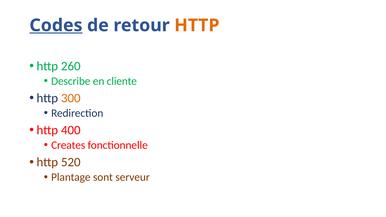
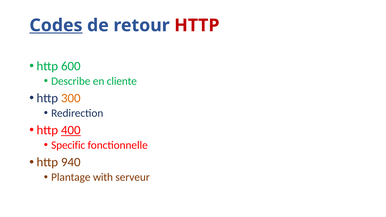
HTTP colour: orange -> red (197, 25)
260: 260 -> 600 (71, 66)
400 underline: none -> present (71, 130)
Creates: Creates -> Specific (68, 145)
520: 520 -> 940 (71, 162)
sont: sont -> with (103, 177)
